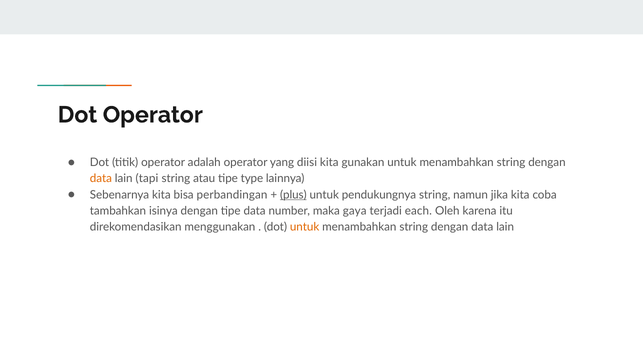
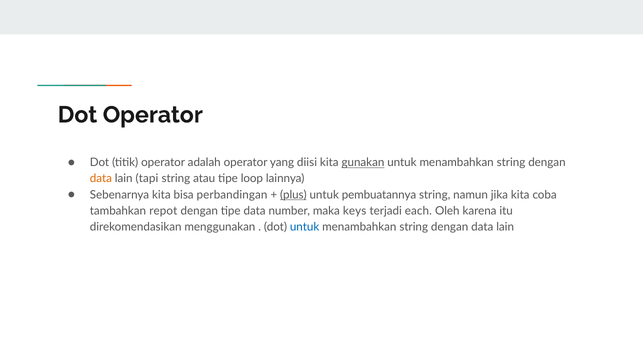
gunakan underline: none -> present (363, 162)
type: type -> loop (252, 179)
pendukungnya: pendukungnya -> pembuatannya (379, 195)
isinya: isinya -> repot (163, 211)
gaya: gaya -> keys (355, 211)
untuk colour: orange -> blue (305, 227)
